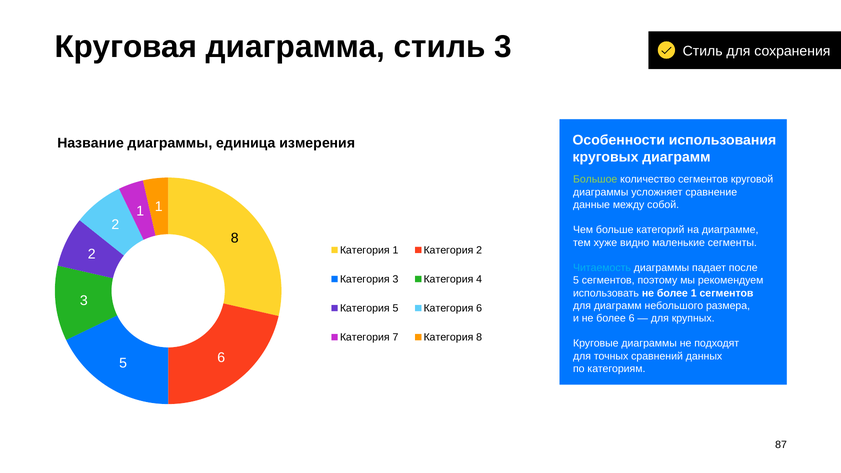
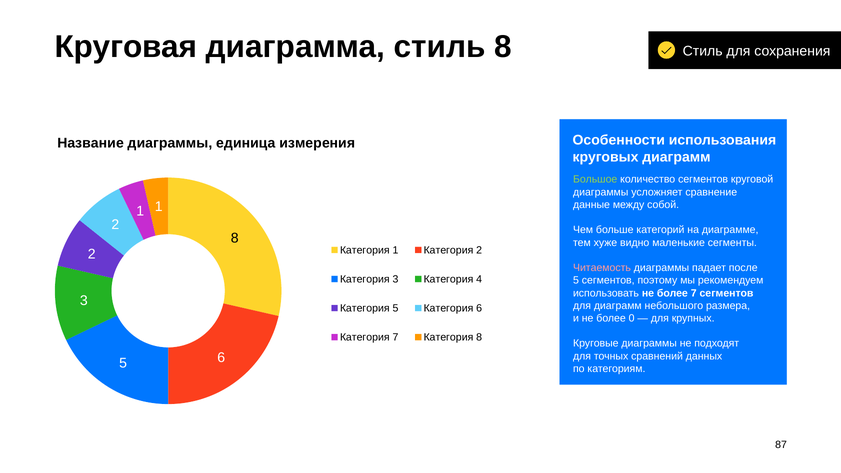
стиль 3: 3 -> 8 (503, 47)
Читаемость colour: light blue -> pink (602, 268)
более 1: 1 -> 7 (694, 293)
более 6: 6 -> 0 (632, 318)
